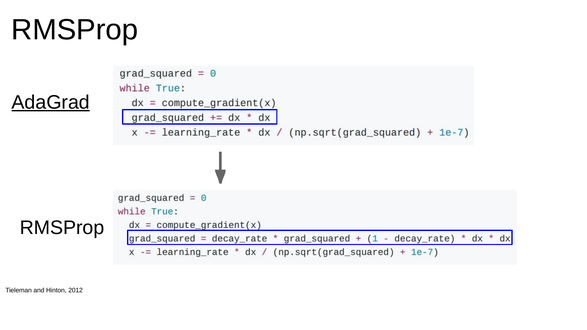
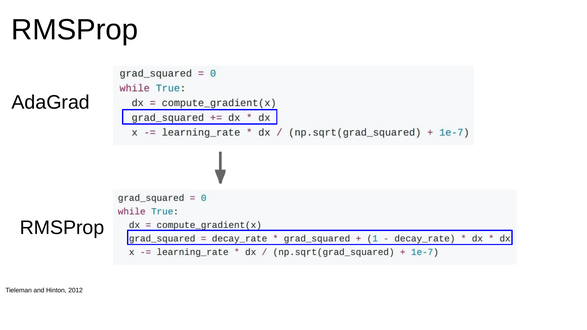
AdaGrad underline: present -> none (51, 102)
